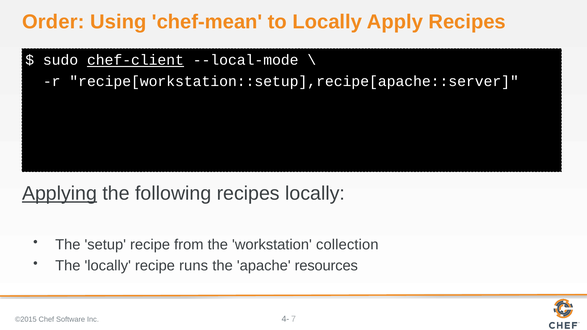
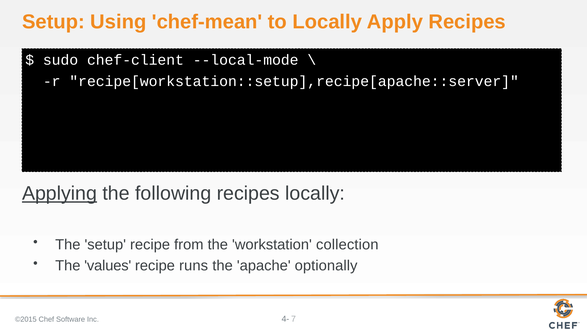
Order: Order -> Setup (53, 22)
chef-client underline: present -> none (135, 60)
The locally: locally -> values (108, 266)
resources: resources -> optionally (326, 266)
